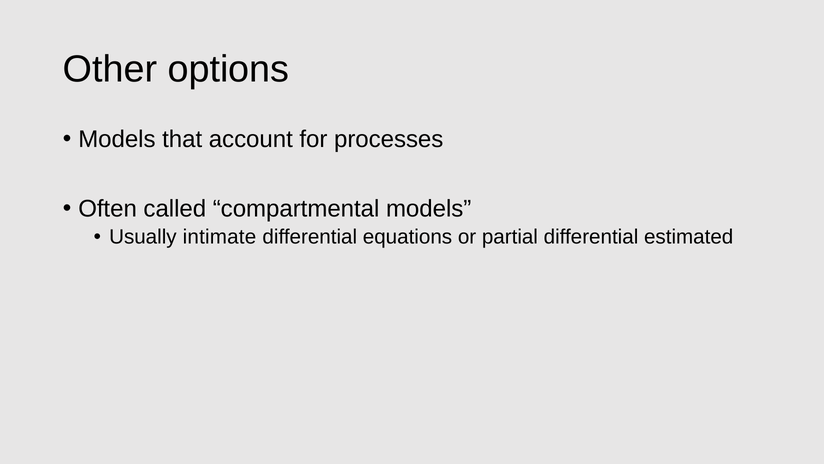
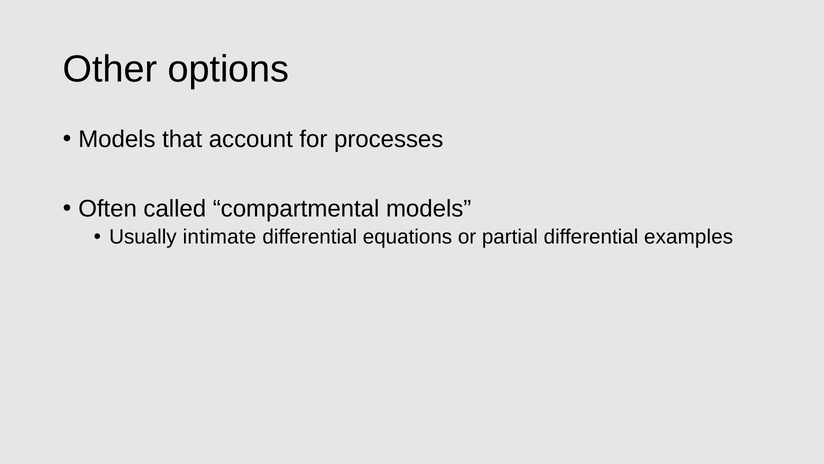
estimated: estimated -> examples (689, 237)
